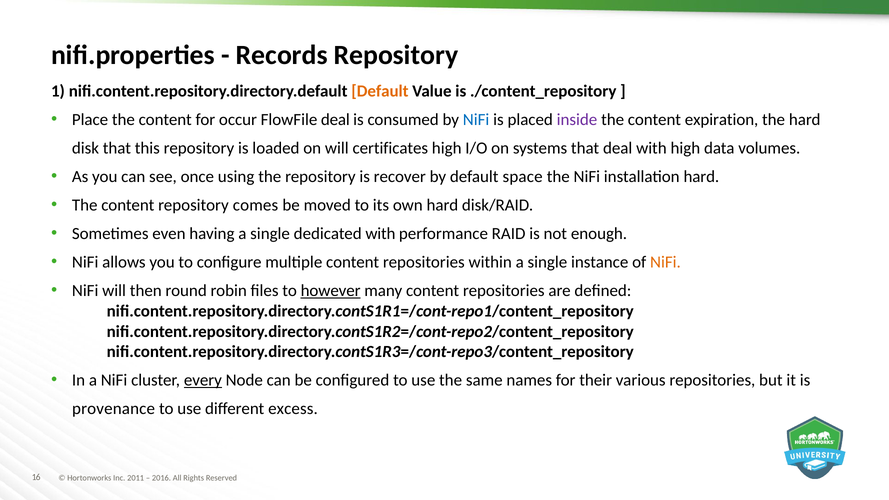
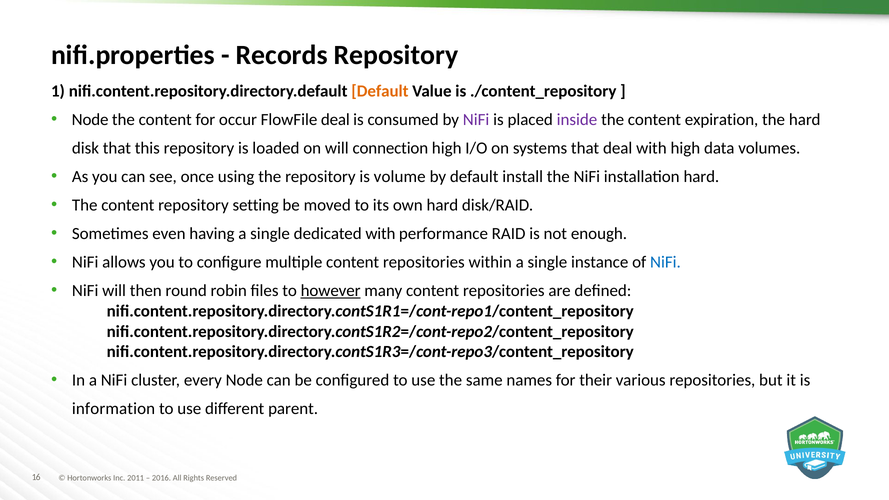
Place: Place -> Node (90, 120)
NiFi colour: blue -> purple (476, 120)
certificates: certificates -> connection (390, 148)
recover: recover -> volume (400, 177)
space: space -> install (523, 177)
comes: comes -> setting (256, 205)
NiFi colour: orange -> blue (665, 262)
every underline: present -> none (203, 380)
provenance: provenance -> information (114, 409)
excess: excess -> parent (293, 409)
